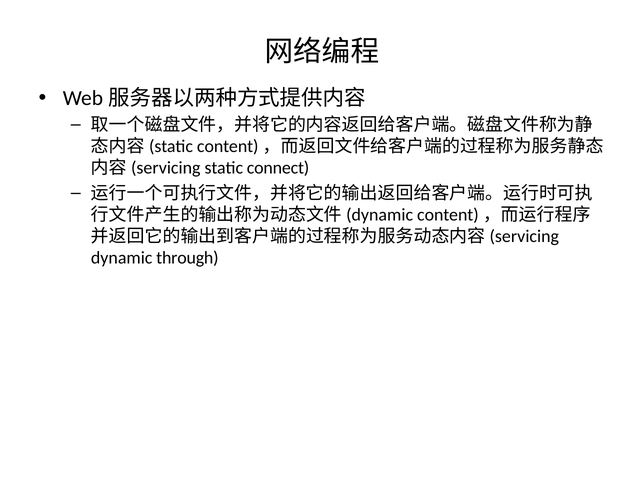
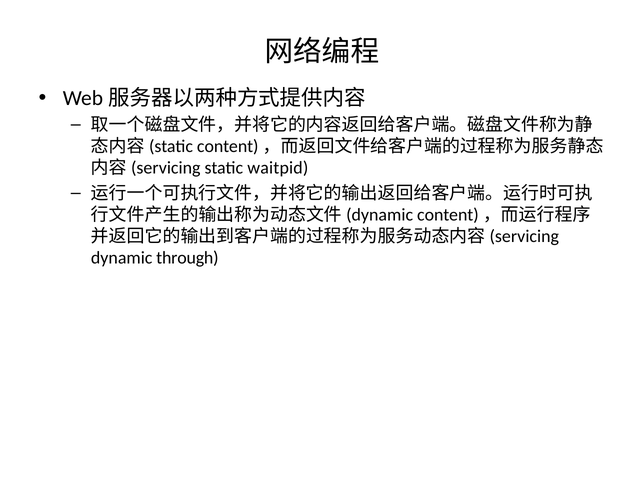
connect: connect -> waitpid (278, 168)
